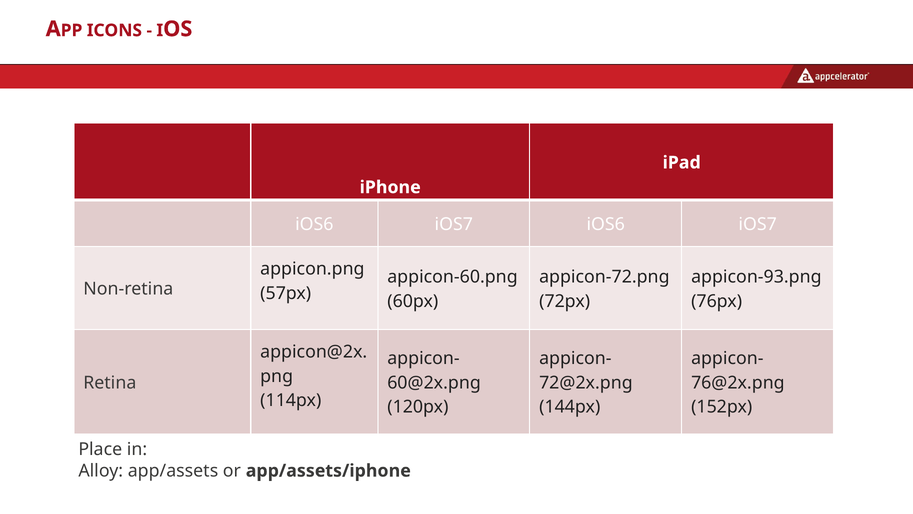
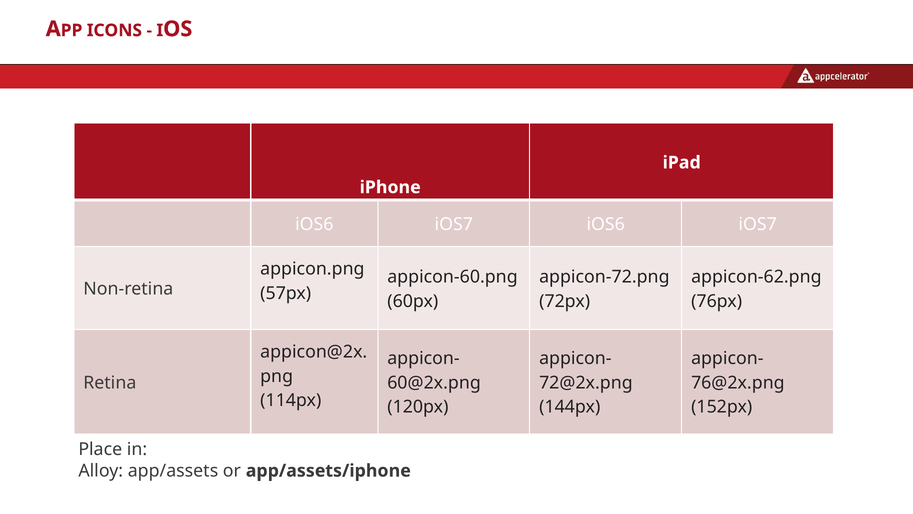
appicon-93.png: appicon-93.png -> appicon-62.png (756, 277)
